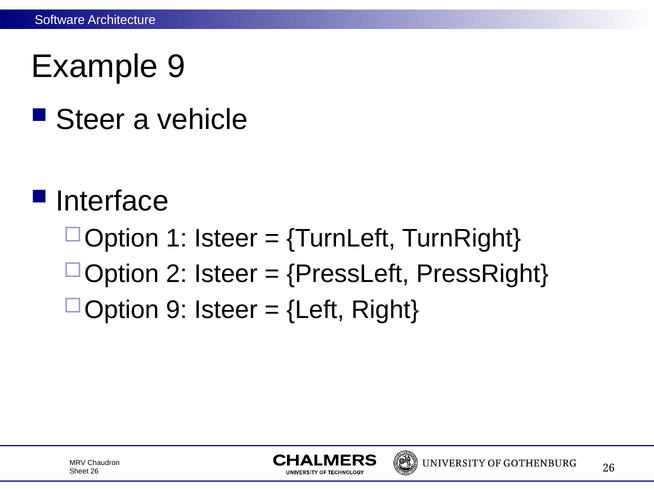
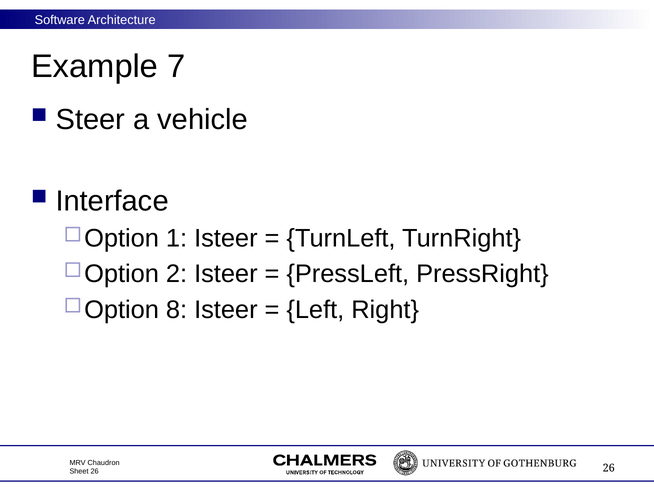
Example 9: 9 -> 7 (176, 67)
9: 9 -> 8 (177, 310)
